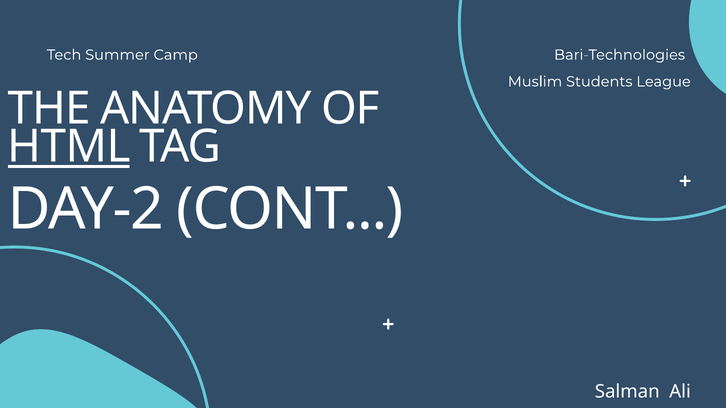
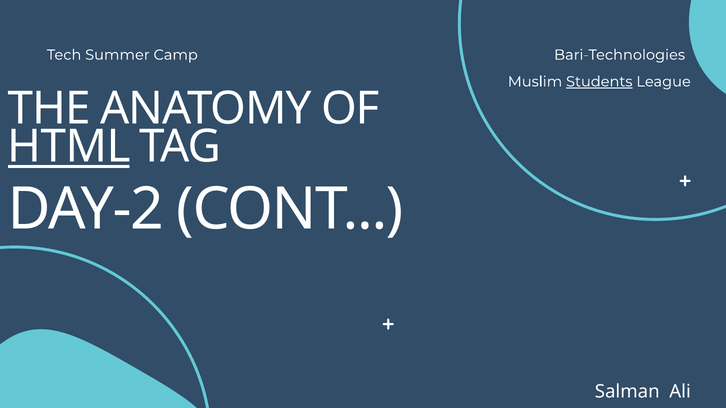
Students underline: none -> present (599, 82)
